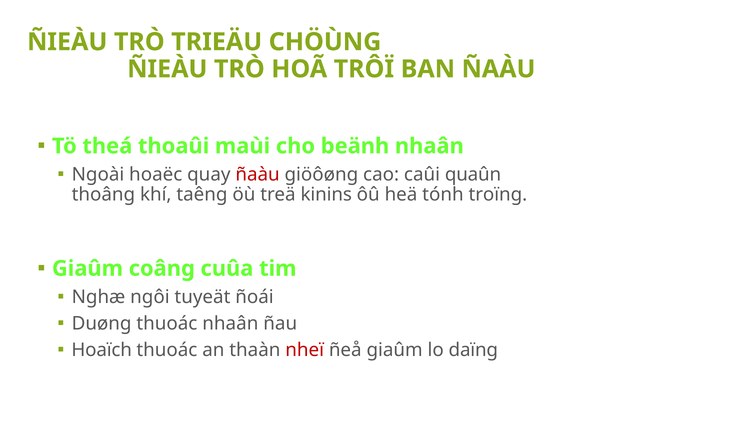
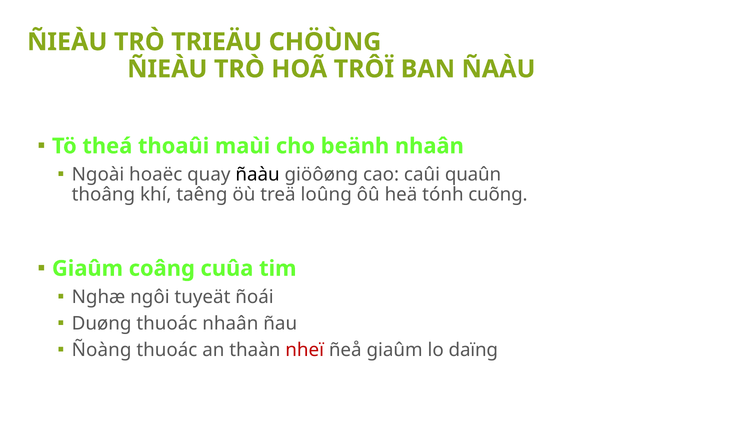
ñaàu colour: red -> black (258, 174)
kinins: kinins -> loûng (326, 195)
troïng: troïng -> cuõng (498, 195)
Hoaïch: Hoaïch -> Ñoàng (102, 350)
